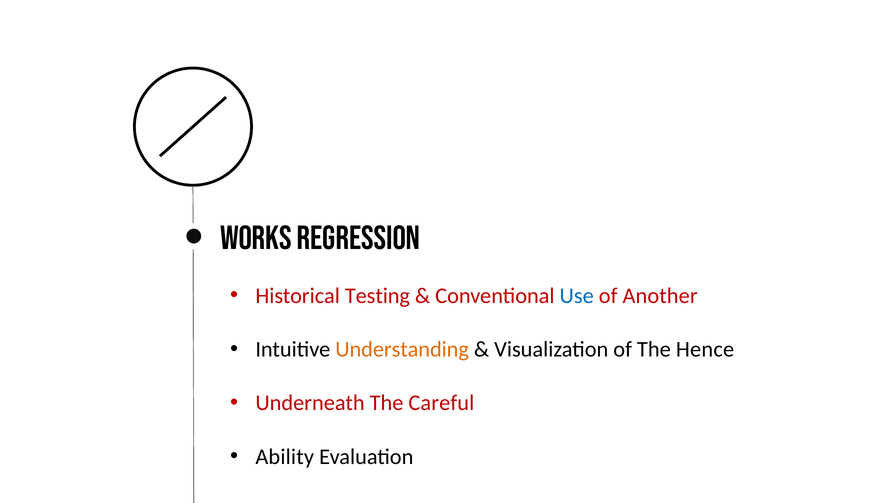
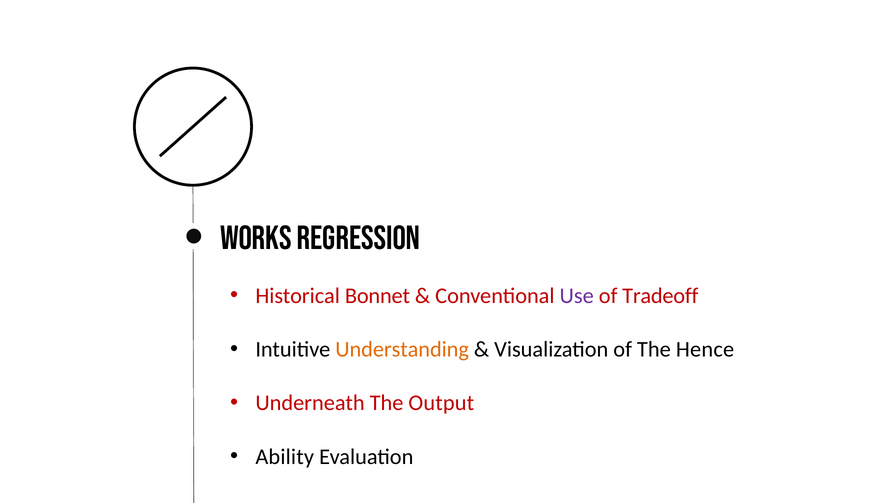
Testing: Testing -> Bonnet (377, 296)
Use colour: blue -> purple (577, 296)
Another: Another -> Tradeoff (660, 296)
Careful: Careful -> Output (441, 403)
